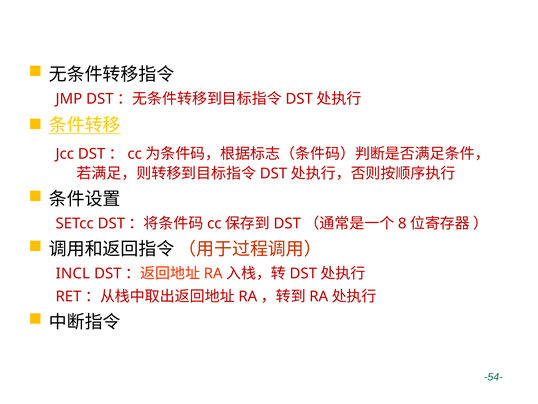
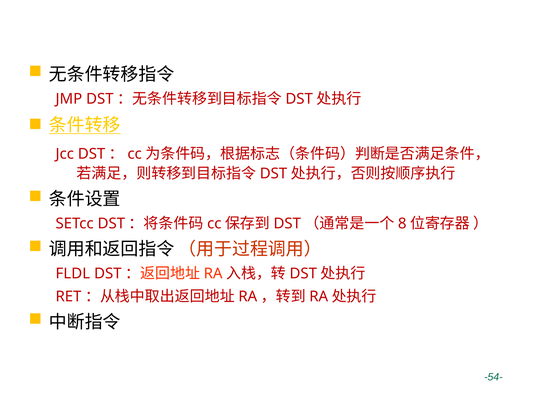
INCL: INCL -> FLDL (73, 273)
